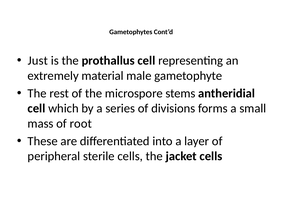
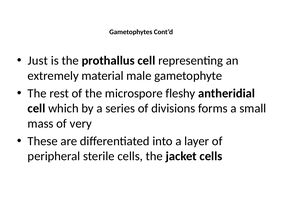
stems: stems -> fleshy (180, 93)
root: root -> very (81, 124)
